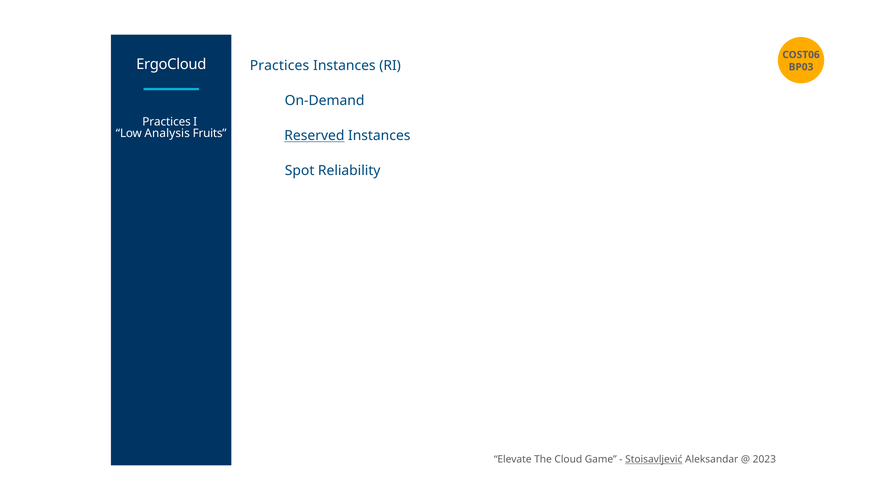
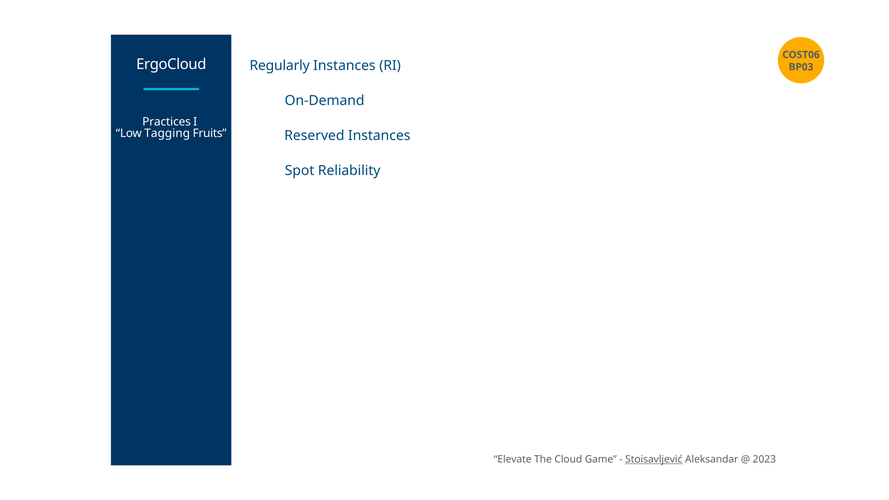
Practices: Practices -> Regularly (280, 66)
Analysis: Analysis -> Tagging (167, 133)
Reserved underline: present -> none (314, 136)
